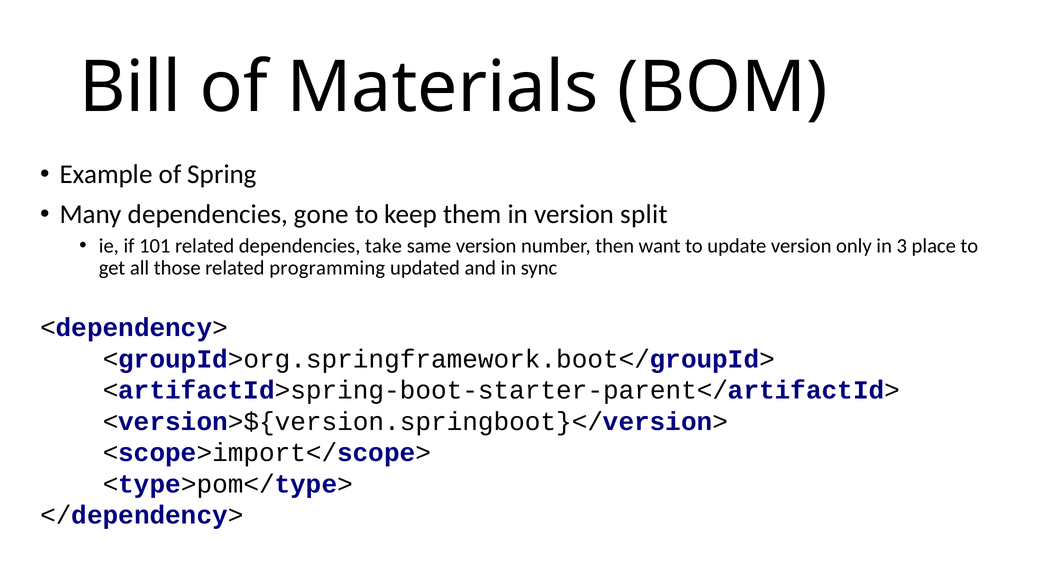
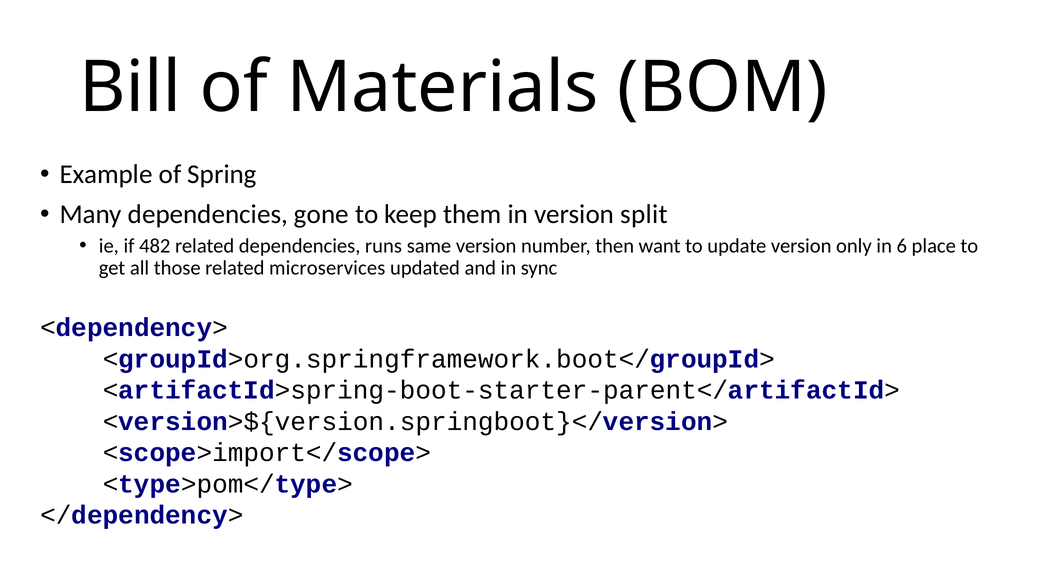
101: 101 -> 482 (155, 246)
take: take -> runs (384, 246)
3: 3 -> 6 (902, 246)
programming: programming -> microservices (327, 268)
